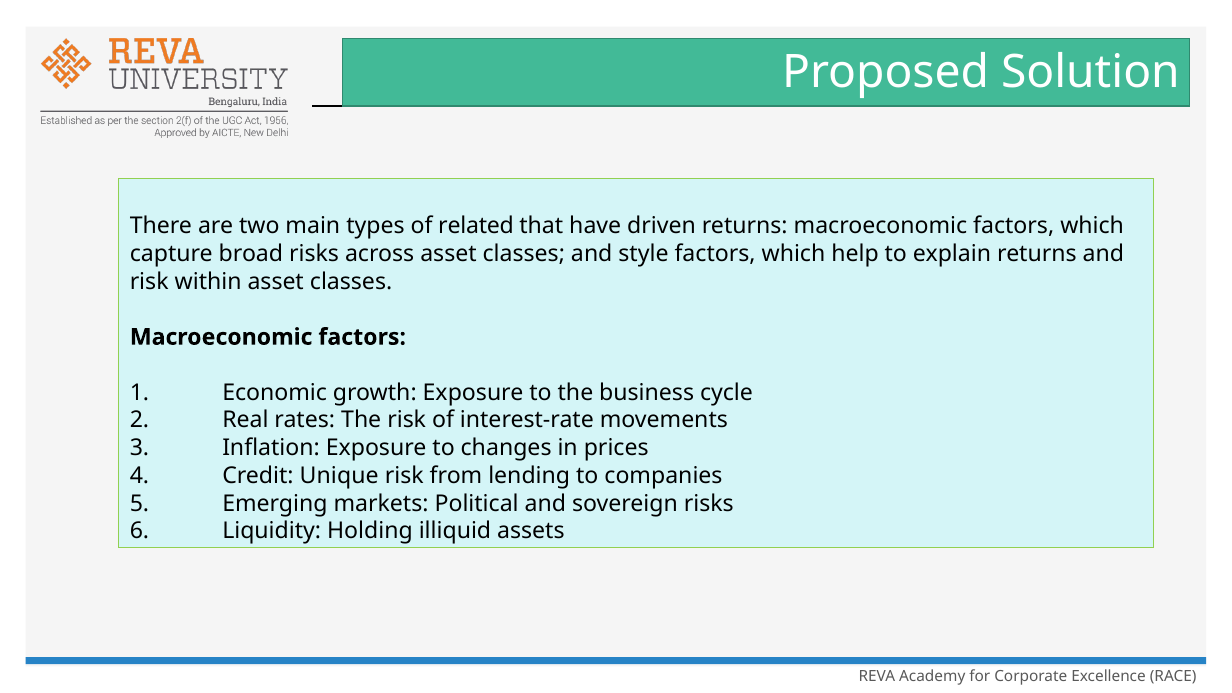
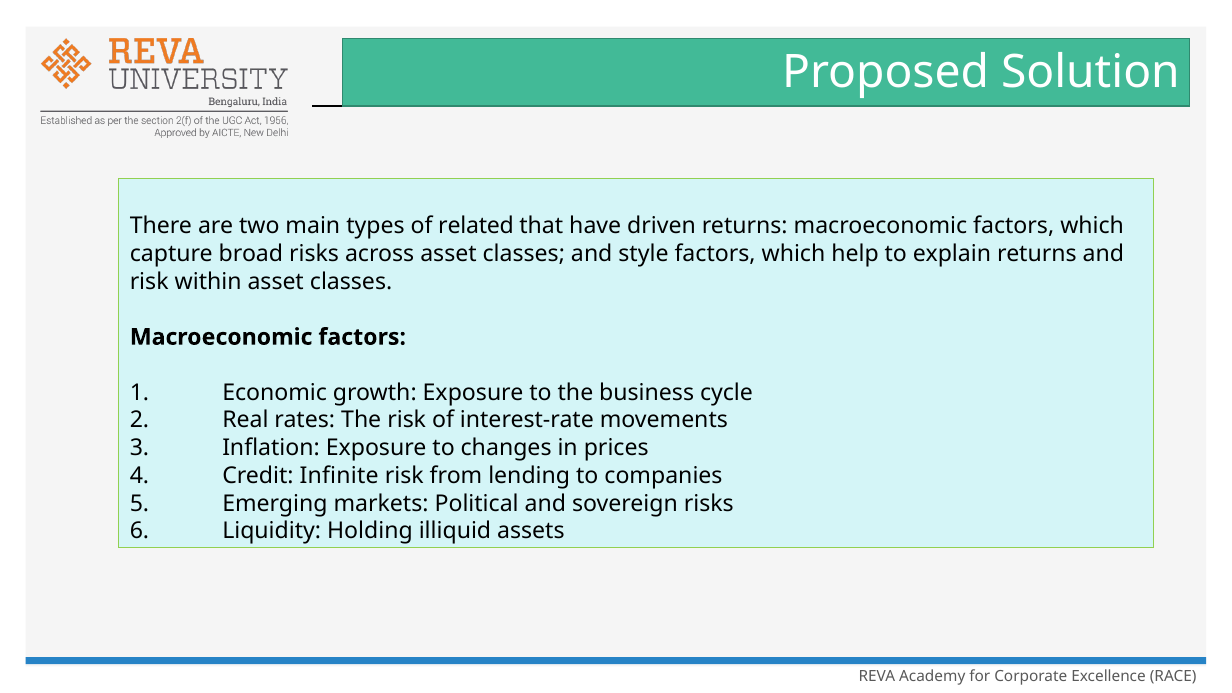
Unique: Unique -> Infinite (339, 476)
